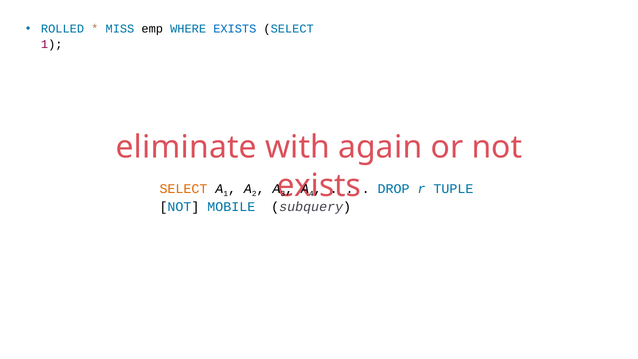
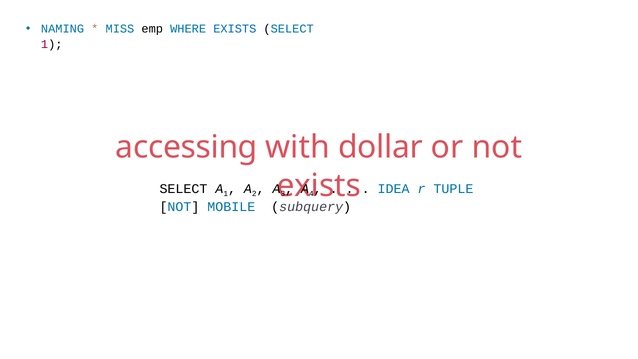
ROLLED: ROLLED -> NAMING (63, 29)
eliminate: eliminate -> accessing (186, 147)
again: again -> dollar (380, 147)
SELECT colour: orange -> black (183, 189)
DROP: DROP -> IDEA (394, 189)
